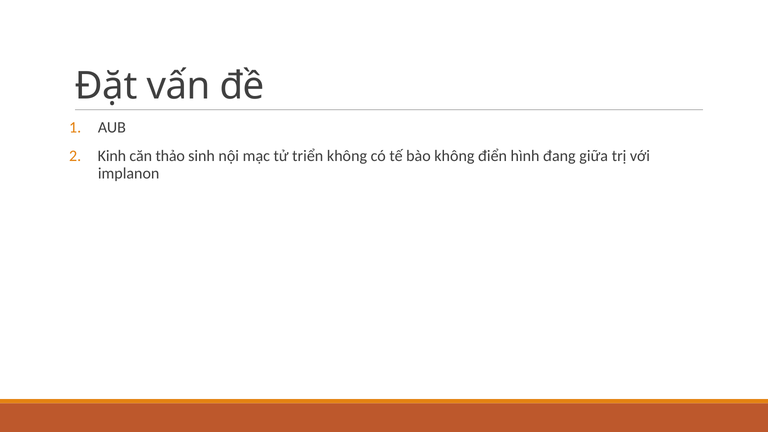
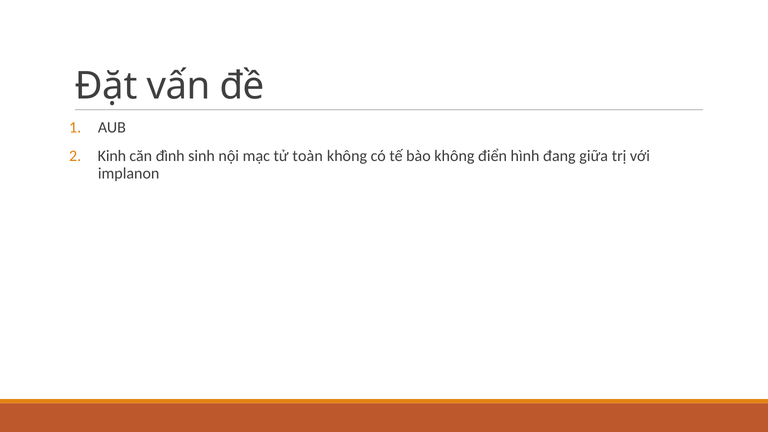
thảo: thảo -> đình (170, 156)
triển: triển -> toàn (308, 156)
